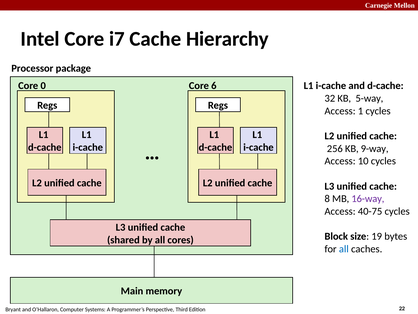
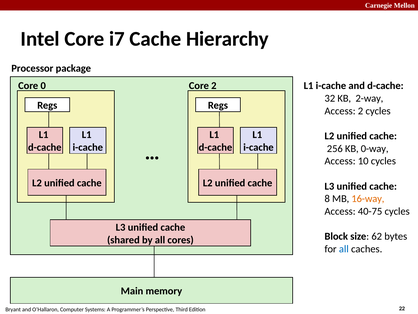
Core 6: 6 -> 2 (214, 86)
5-way: 5-way -> 2-way (369, 98)
Access 1: 1 -> 2 (361, 111)
9-way: 9-way -> 0-way (375, 148)
16-way colour: purple -> orange (368, 199)
19: 19 -> 62 (377, 236)
